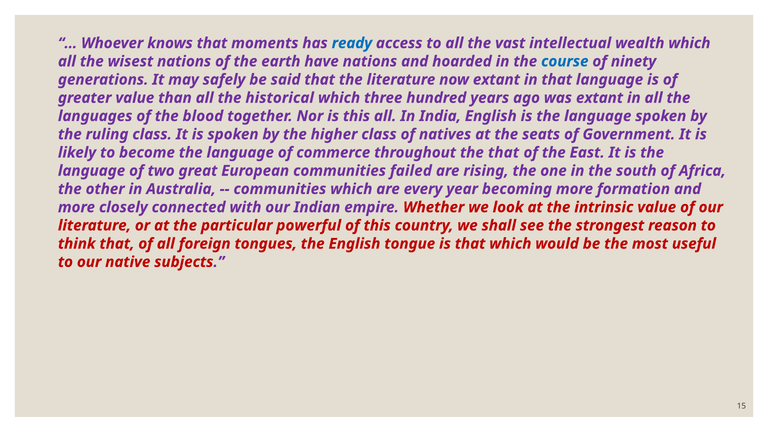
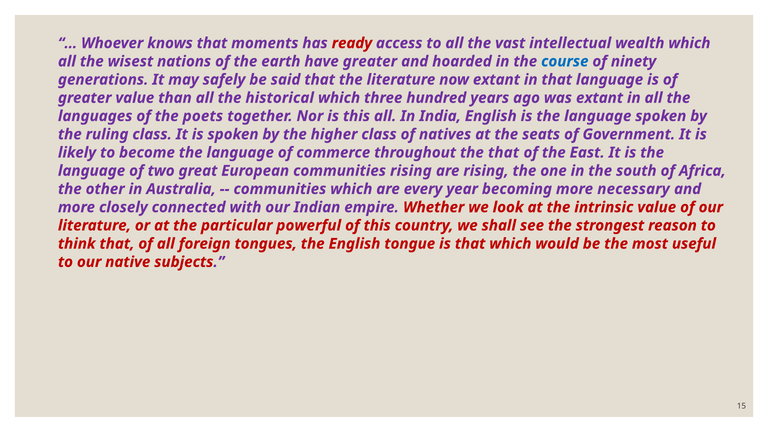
ready colour: blue -> red (352, 43)
have nations: nations -> greater (370, 61)
blood: blood -> poets (203, 116)
communities failed: failed -> rising (411, 171)
formation: formation -> necessary (633, 189)
